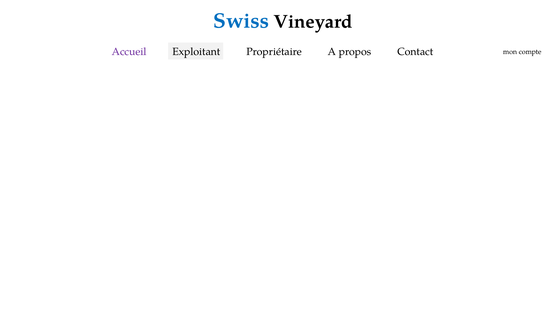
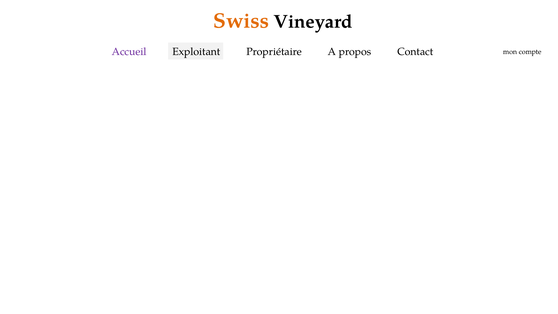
Swiss colour: blue -> orange (241, 21)
